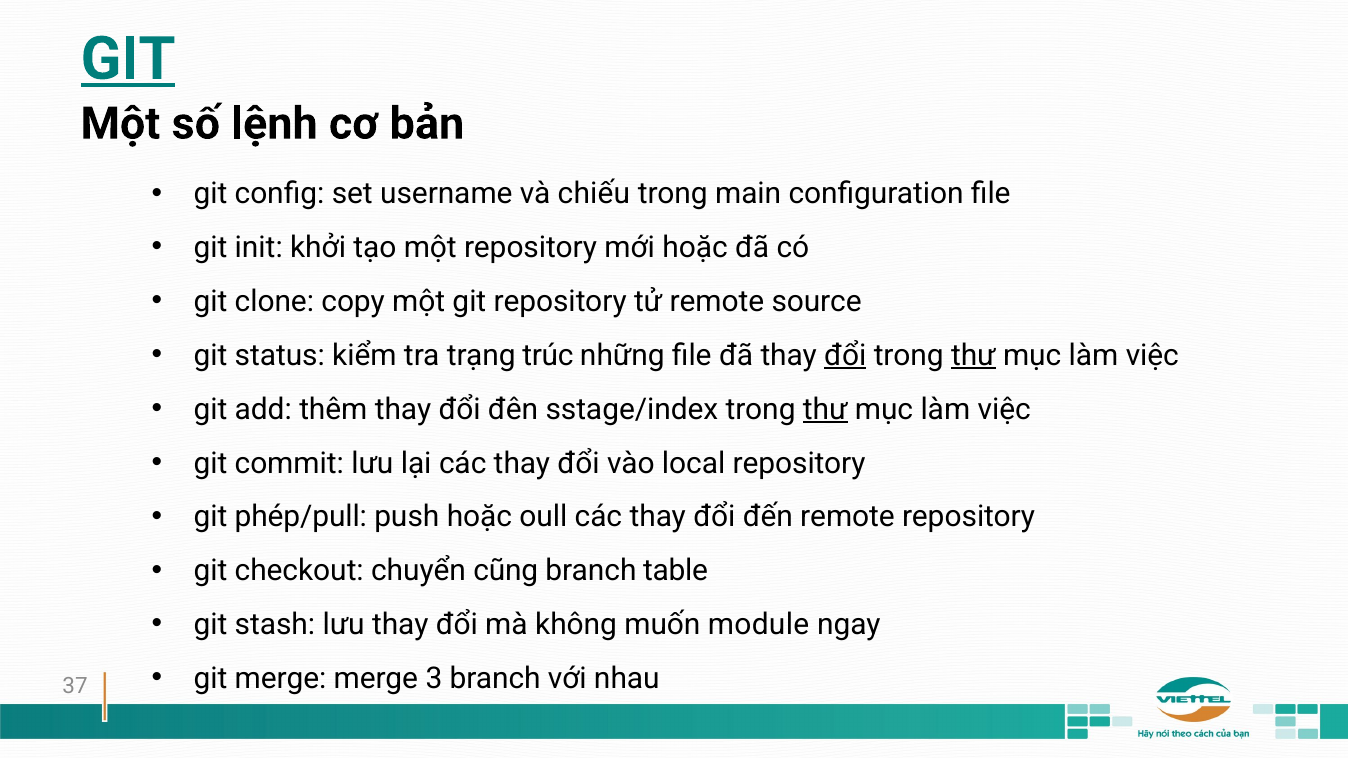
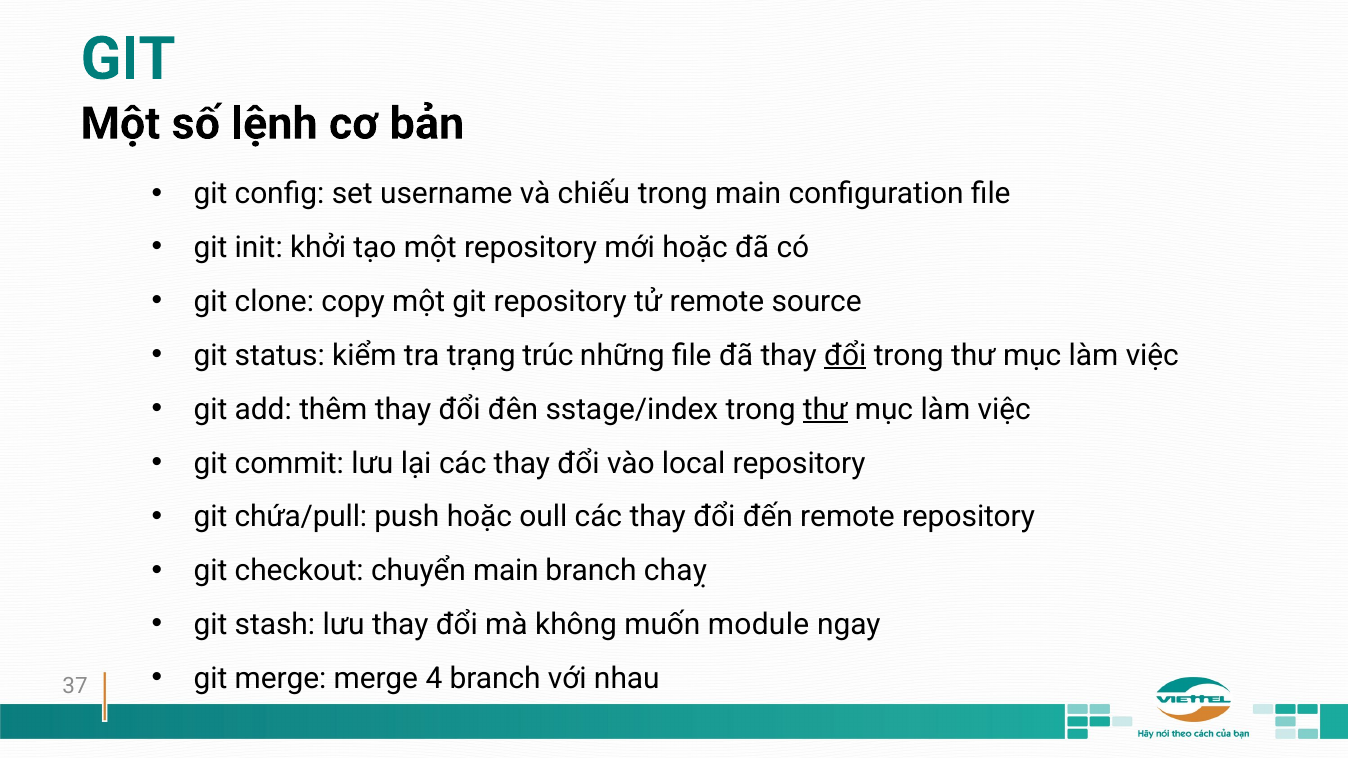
GIT underline: present -> none (128, 59)
thư underline: present -> none (973, 356)
phép/pull: phép/pull -> chứa/pull (301, 517)
chuyển cũng: cũng -> main (506, 571)
table: table -> chaỵ (675, 571)
3: 3 -> 4 (434, 679)
